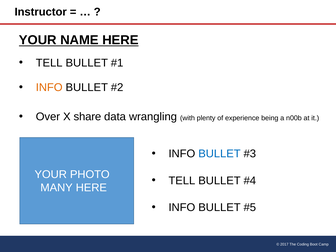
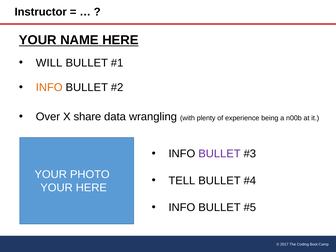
TELL: TELL -> WILL (49, 63)
BULLET colour: blue -> purple (219, 154)
MANY: MANY -> YOUR (57, 188)
